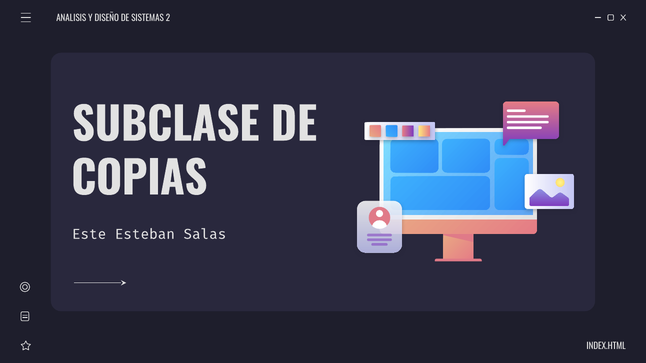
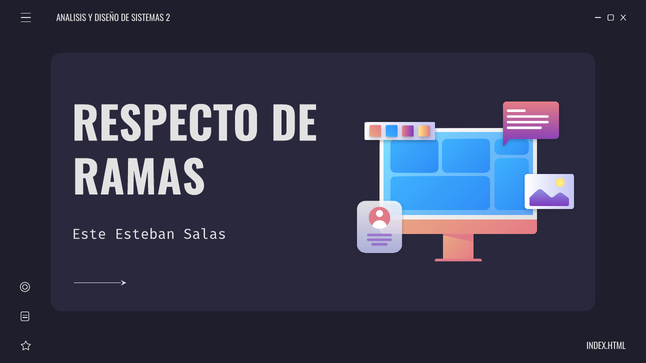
SUBCLASE: SUBCLASE -> RESPECTO (166, 126)
COPIAS: COPIAS -> RAMAS (139, 180)
